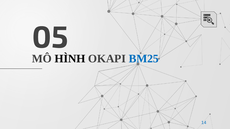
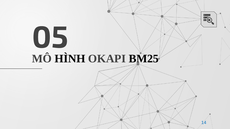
BM25 colour: blue -> black (144, 59)
